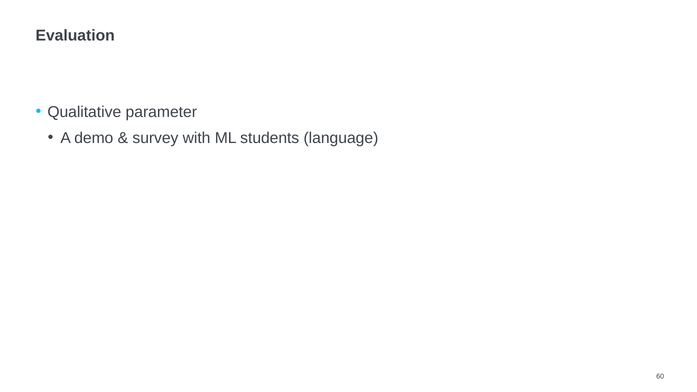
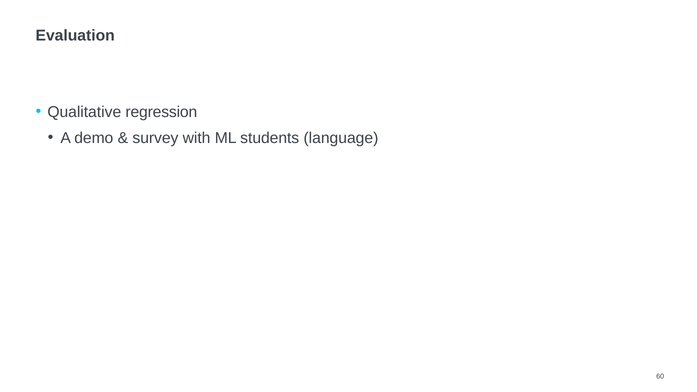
parameter: parameter -> regression (161, 112)
